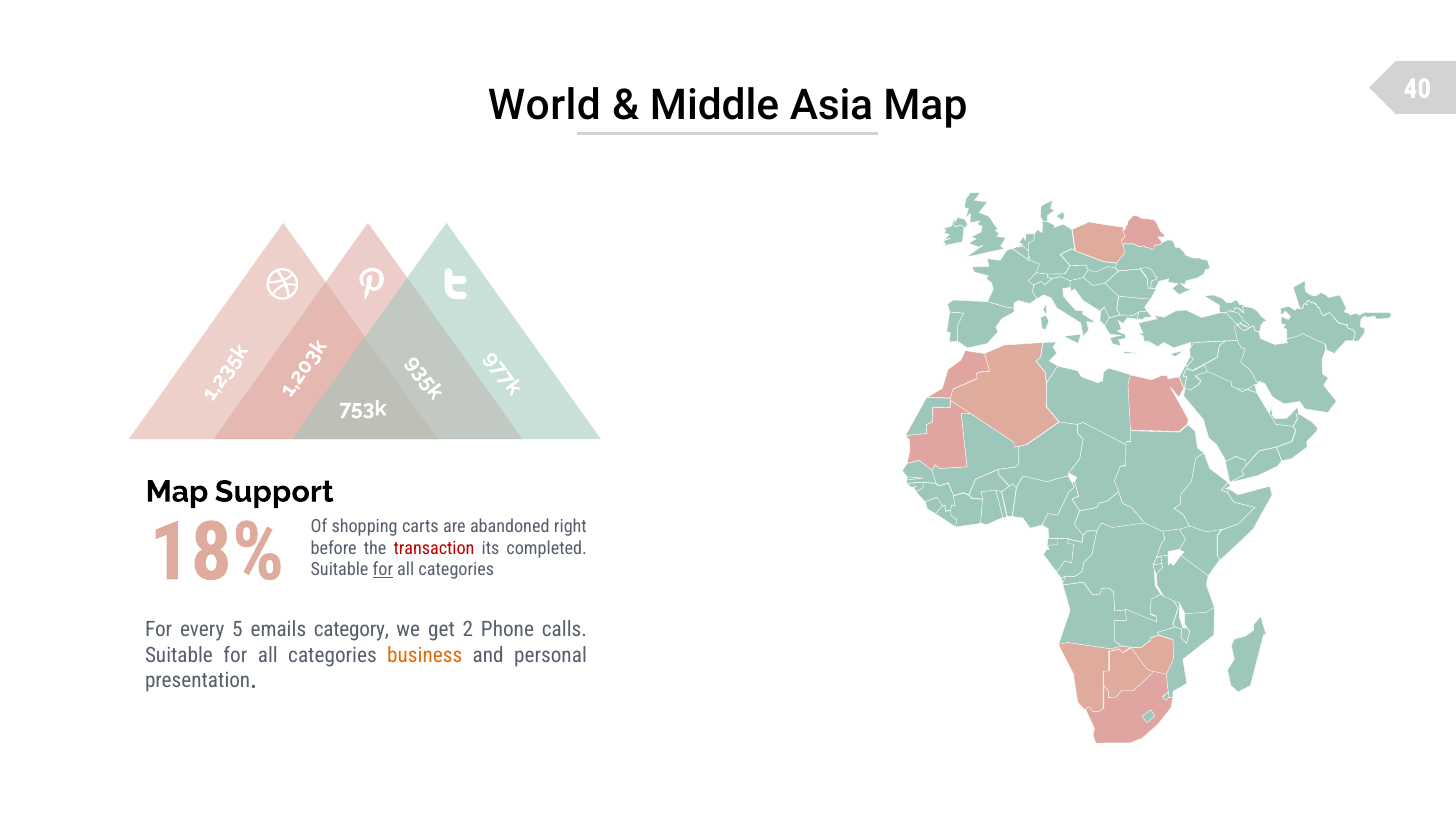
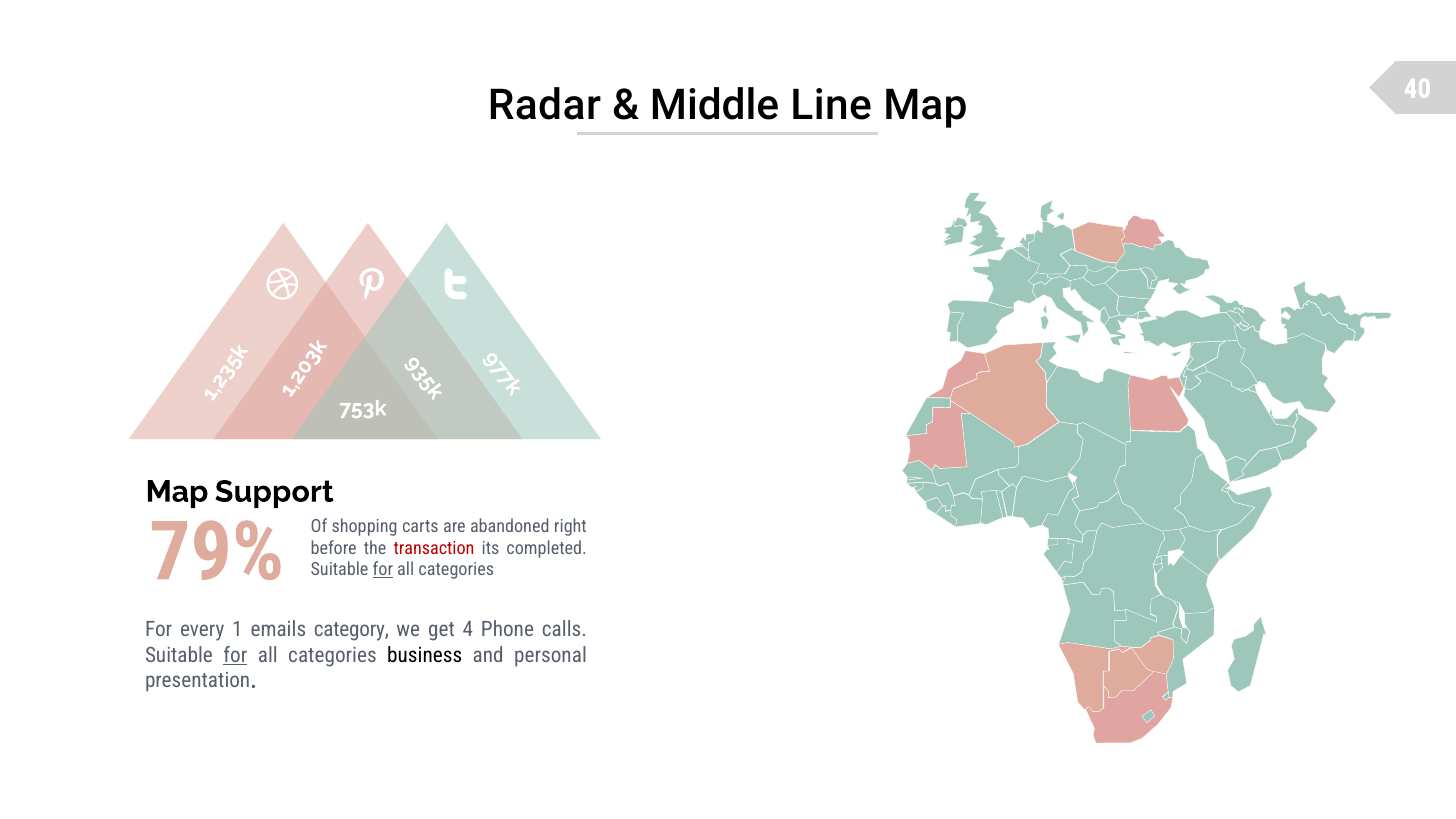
World: World -> Radar (544, 105)
Asia: Asia -> Line (831, 105)
18%: 18% -> 79% (217, 552)
every 5: 5 -> 1 (237, 630)
get 2: 2 -> 4 (468, 630)
for underline: none -> present (235, 655)
business colour: orange -> black (425, 655)
